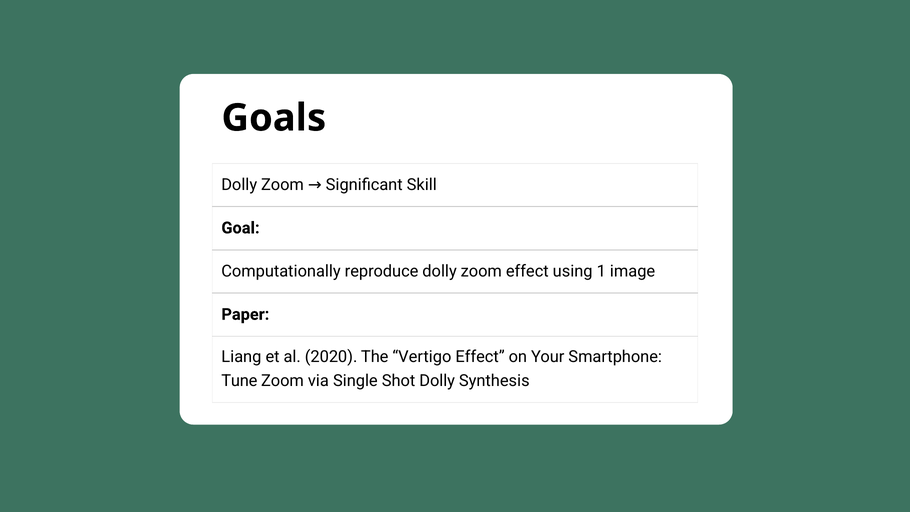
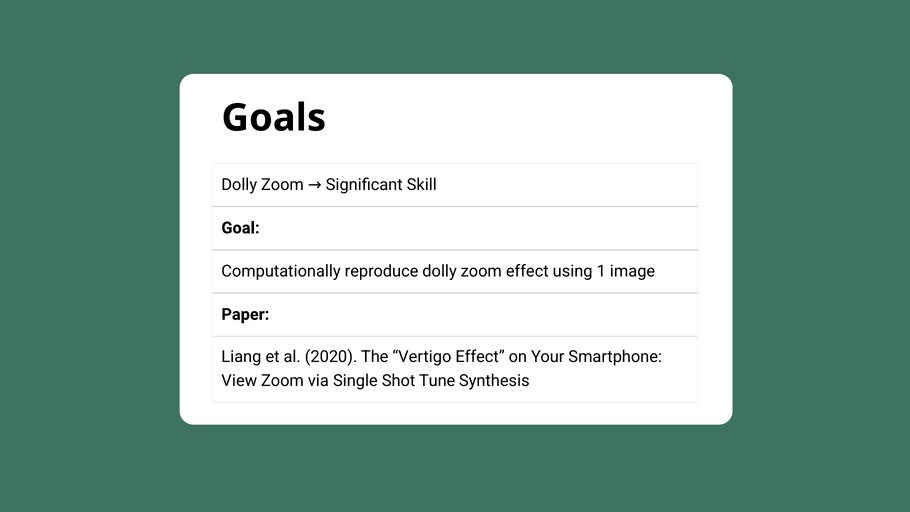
Tune: Tune -> View (239, 381)
Shot Dolly: Dolly -> Tune (437, 381)
